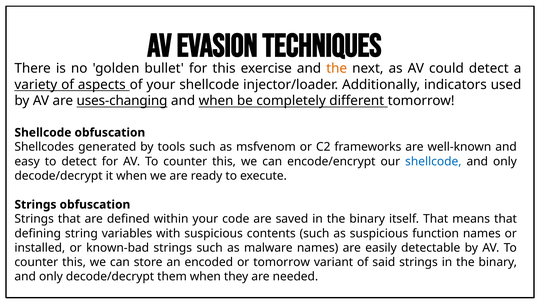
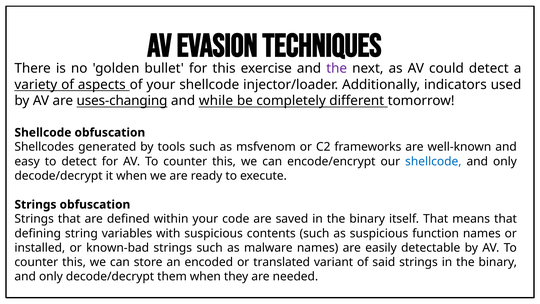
the colour: orange -> purple (337, 68)
and when: when -> while (216, 101)
or tomorrow: tomorrow -> translated (282, 262)
